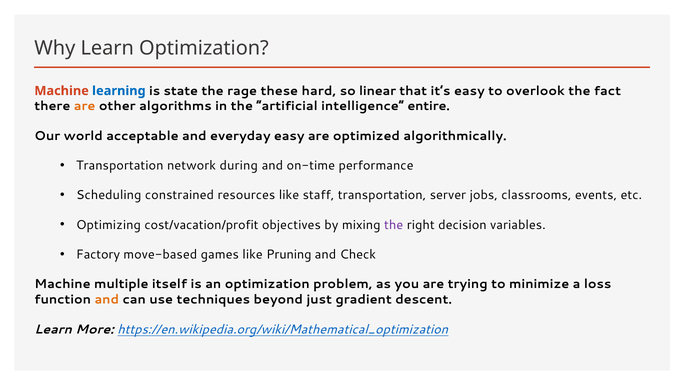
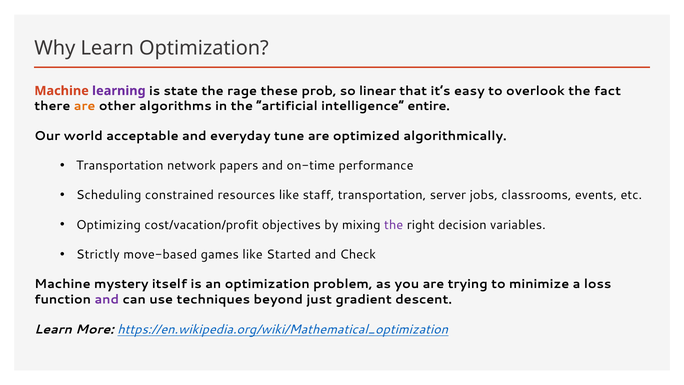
learning colour: blue -> purple (119, 91)
hard: hard -> prob (319, 91)
everyday easy: easy -> tune (289, 136)
during: during -> papers (239, 165)
Factory: Factory -> Strictly (98, 254)
Pruning: Pruning -> Started (289, 254)
multiple: multiple -> mystery (121, 284)
and colour: orange -> purple (107, 299)
